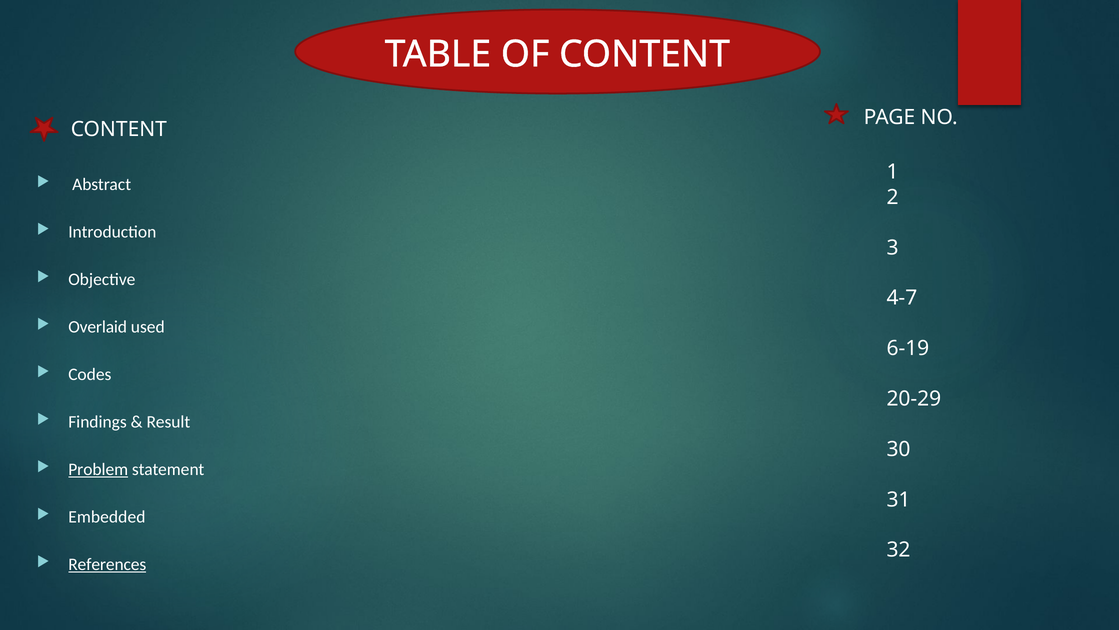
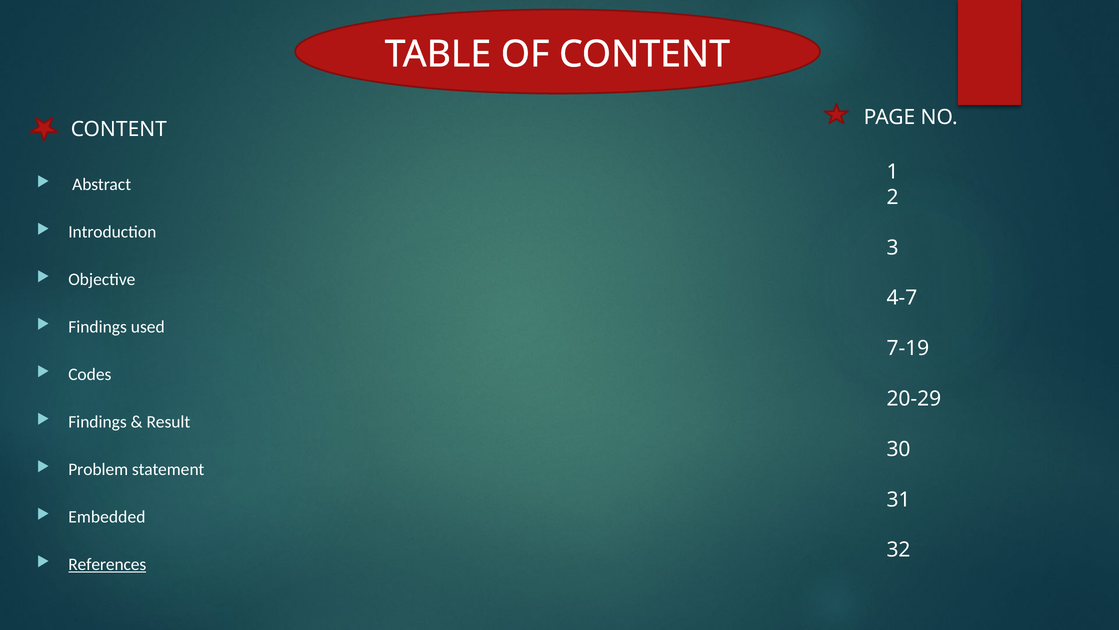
Overlaid: Overlaid -> Findings (98, 327)
6-19: 6-19 -> 7-19 (908, 348)
Problem underline: present -> none (98, 469)
